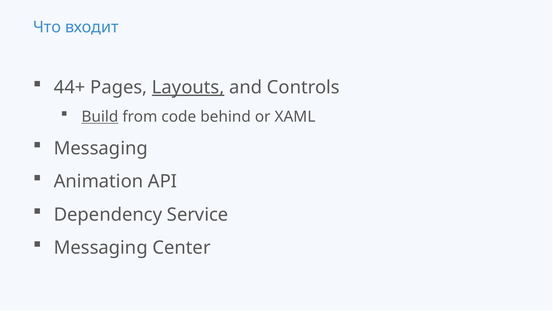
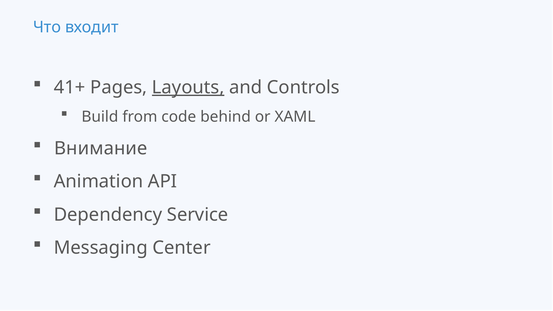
44+: 44+ -> 41+ (70, 87)
Build underline: present -> none (100, 117)
Messaging: Messaging -> Внимание (101, 148)
